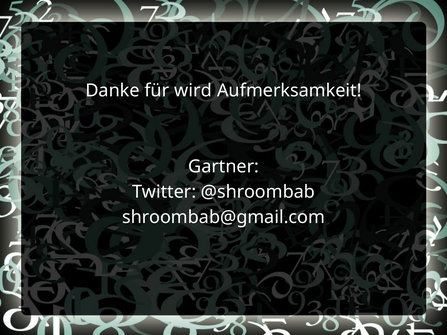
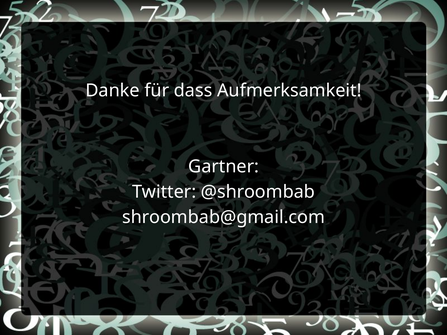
wird: wird -> dass (193, 91)
